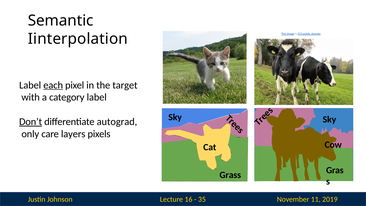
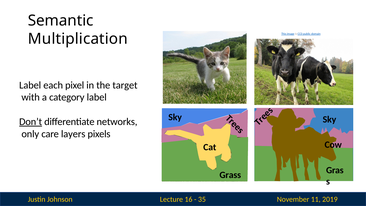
Iinterpolation: Iinterpolation -> Multiplication (78, 39)
each underline: present -> none (53, 85)
autograd: autograd -> networks (117, 122)
